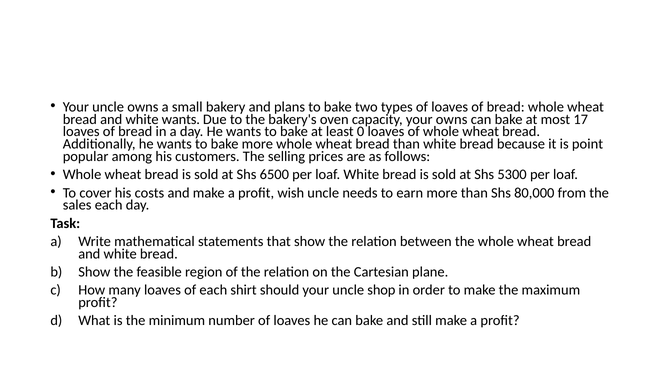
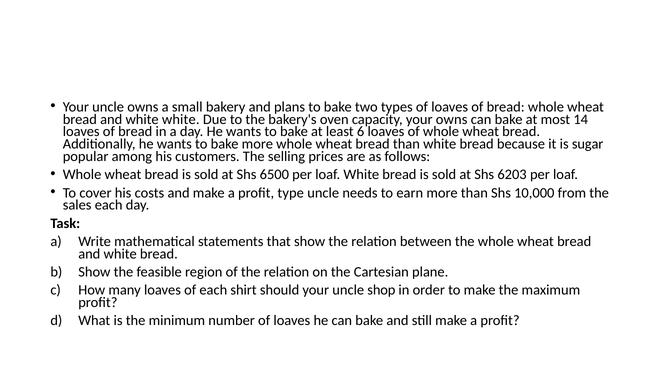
white wants: wants -> white (181, 119)
17: 17 -> 14 (581, 119)
0: 0 -> 6 (361, 132)
point: point -> sugar (588, 144)
5300: 5300 -> 6203 (512, 175)
wish: wish -> type (291, 193)
80,000: 80,000 -> 10,000 (534, 193)
